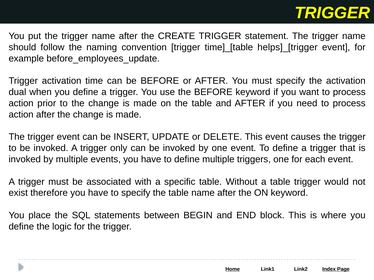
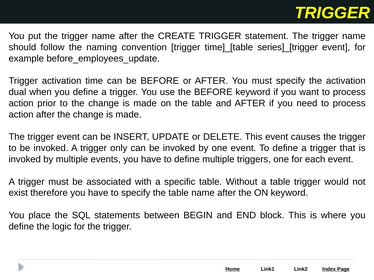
helps]_[trigger: helps]_[trigger -> series]_[trigger (288, 47)
